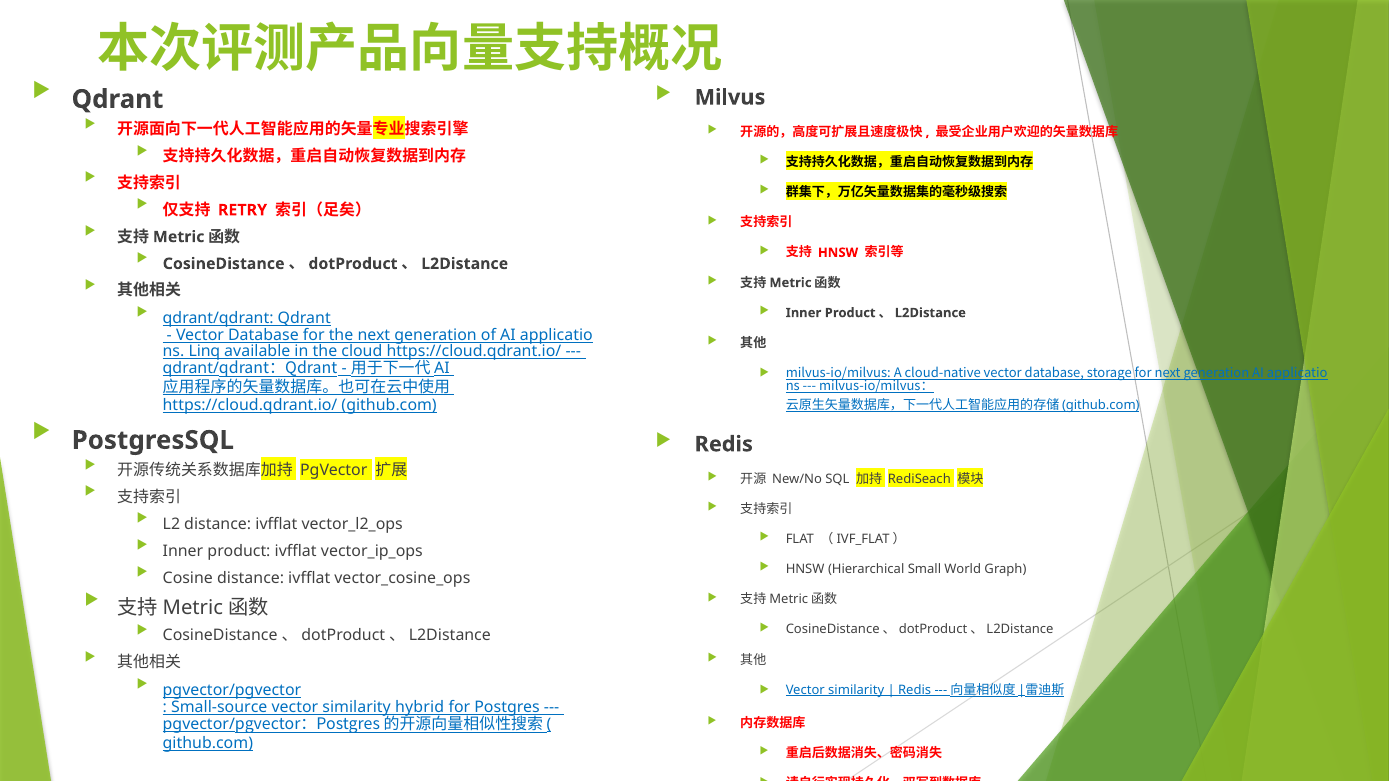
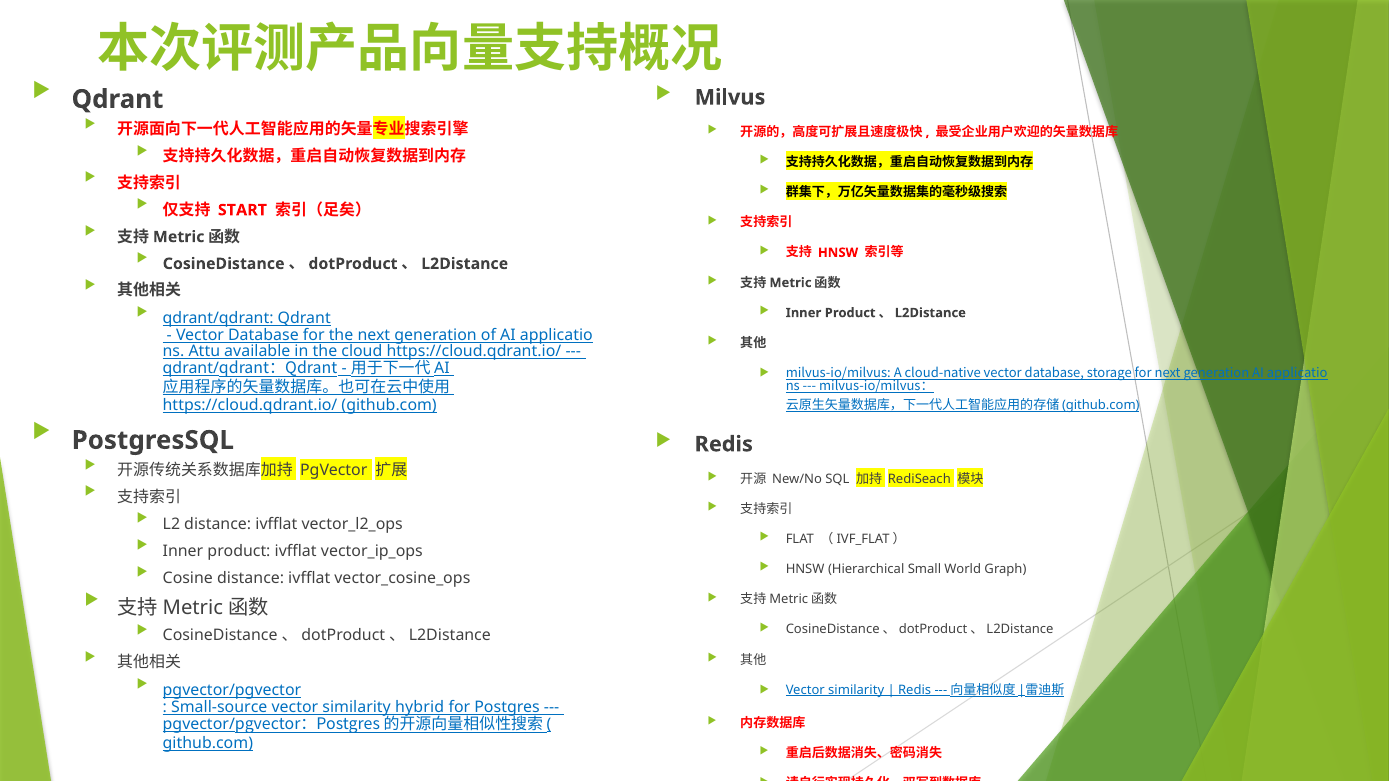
RETRY: RETRY -> START (242, 210)
Linq: Linq -> Attu (204, 351)
